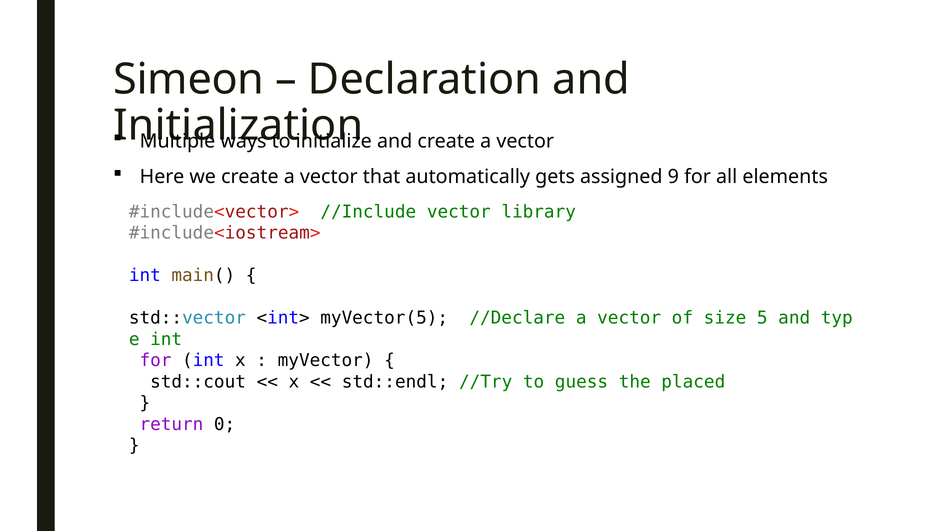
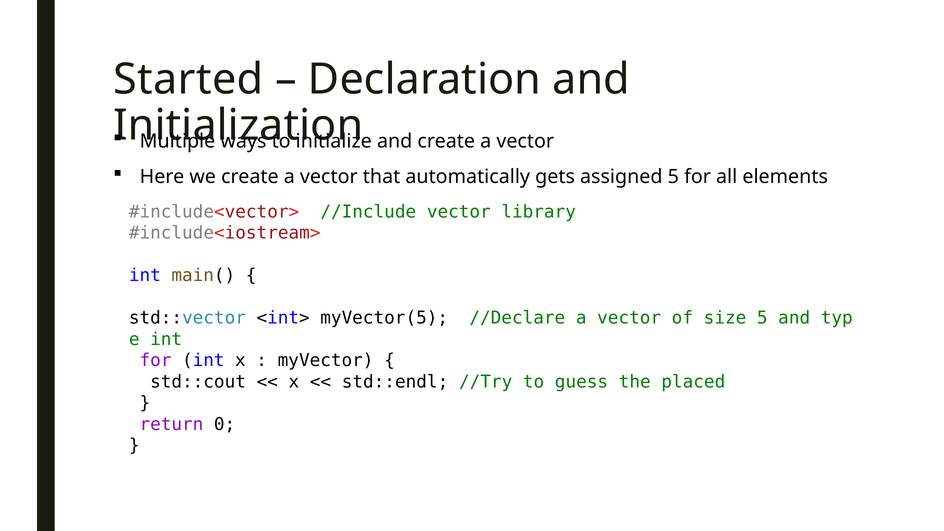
Simeon: Simeon -> Started (188, 79)
assigned 9: 9 -> 5 (673, 177)
